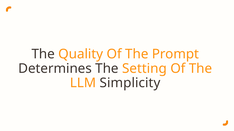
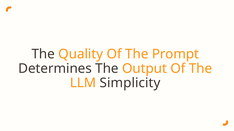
Setting: Setting -> Output (144, 69)
